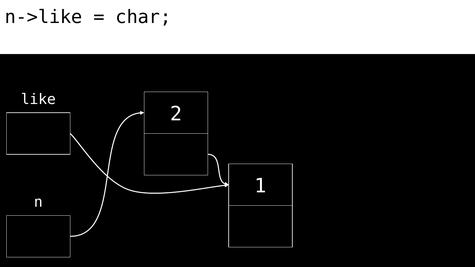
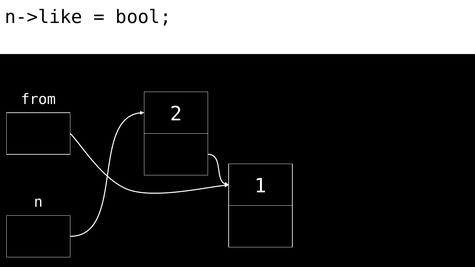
char: char -> bool (143, 17)
like: like -> from (38, 99)
